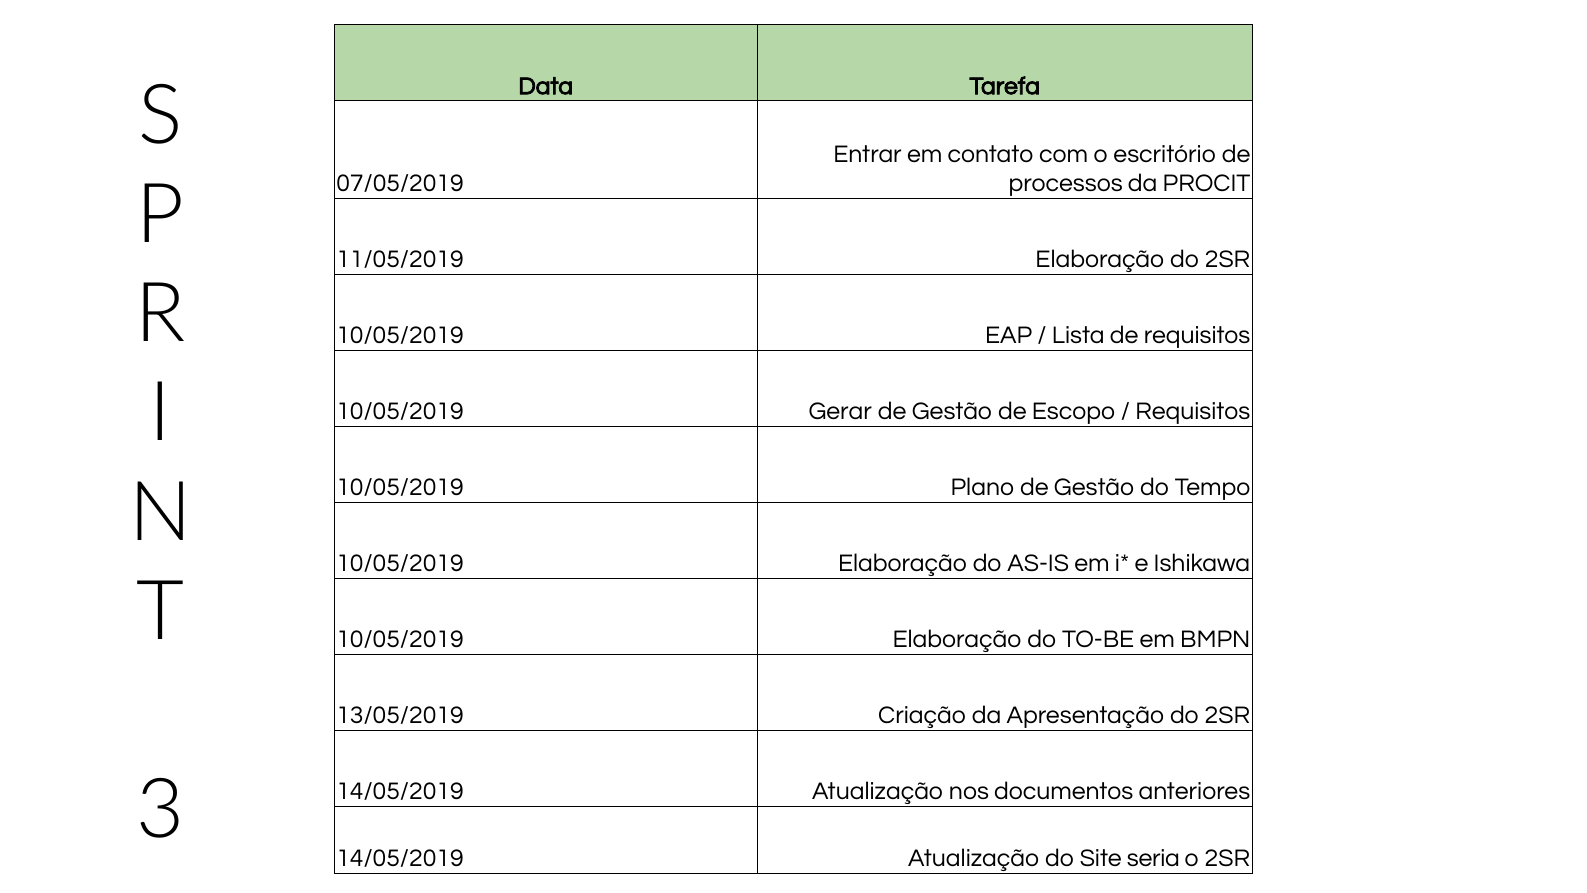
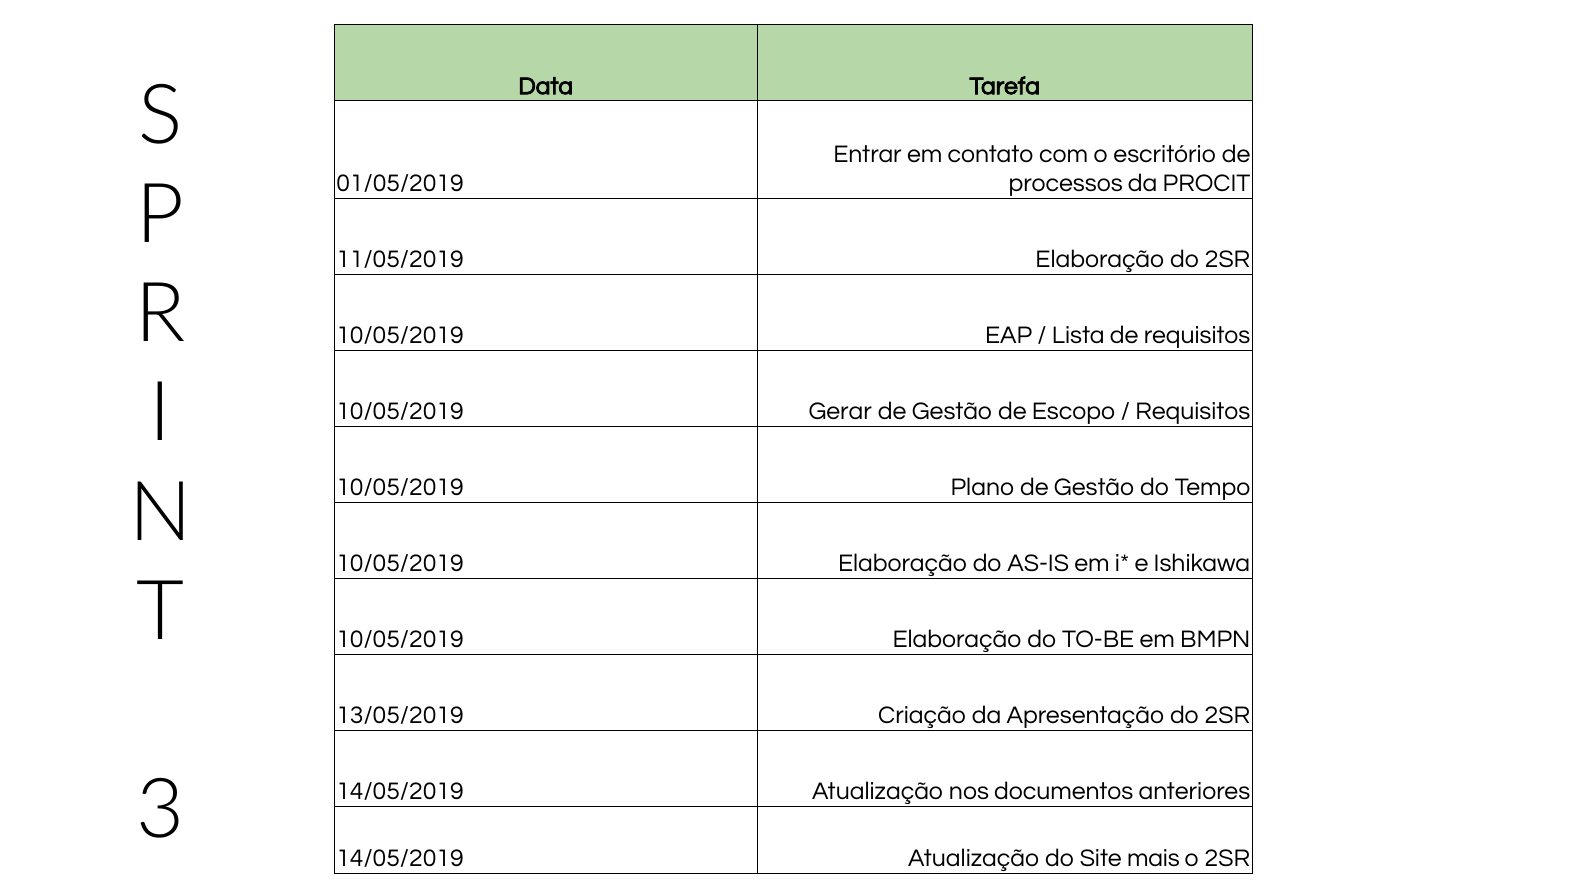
07/05/2019: 07/05/2019 -> 01/05/2019 (400, 183)
seria: seria -> mais (1153, 859)
